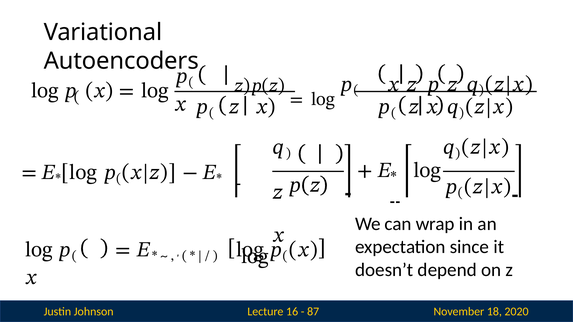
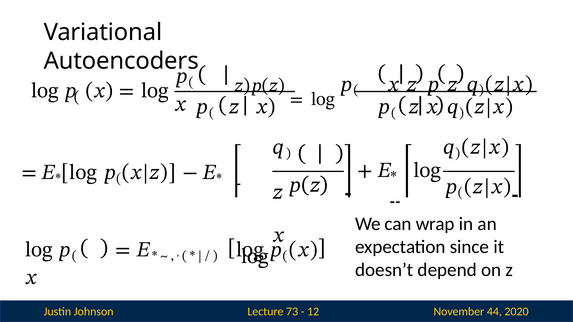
16: 16 -> 73 (292, 312)
87: 87 -> 12 (313, 312)
18: 18 -> 44 (494, 312)
